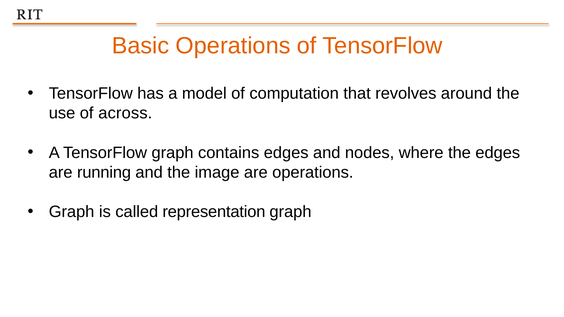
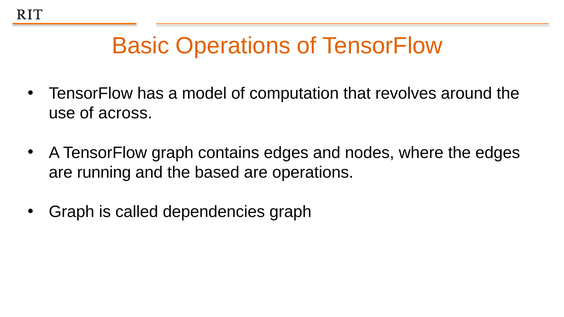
image: image -> based (217, 173)
representation: representation -> dependencies (214, 212)
